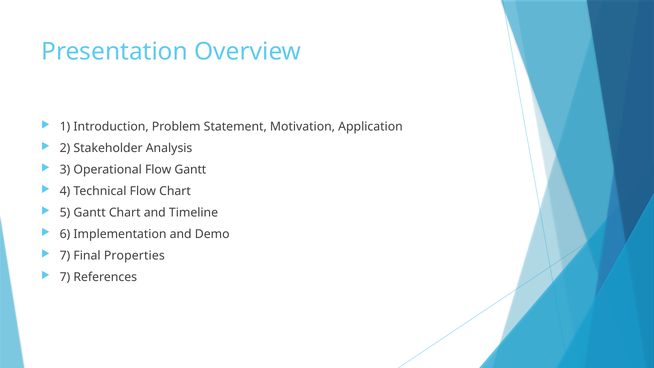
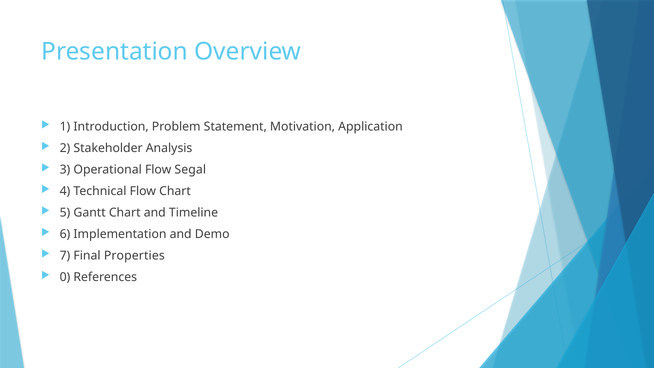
Flow Gantt: Gantt -> Segal (190, 170)
7: 7 -> 0 (65, 277)
